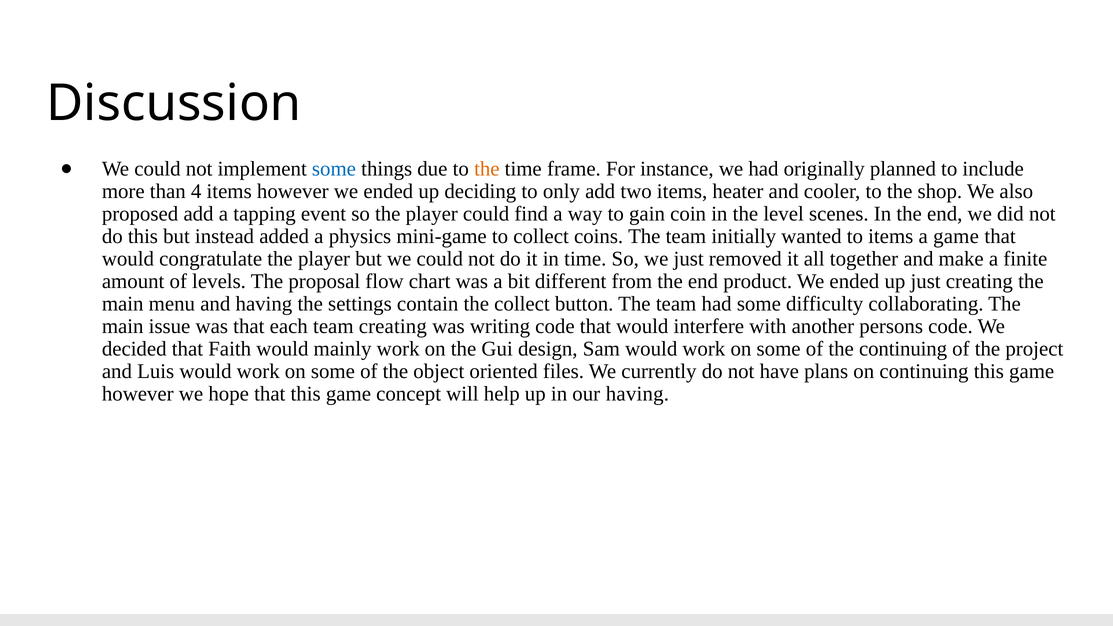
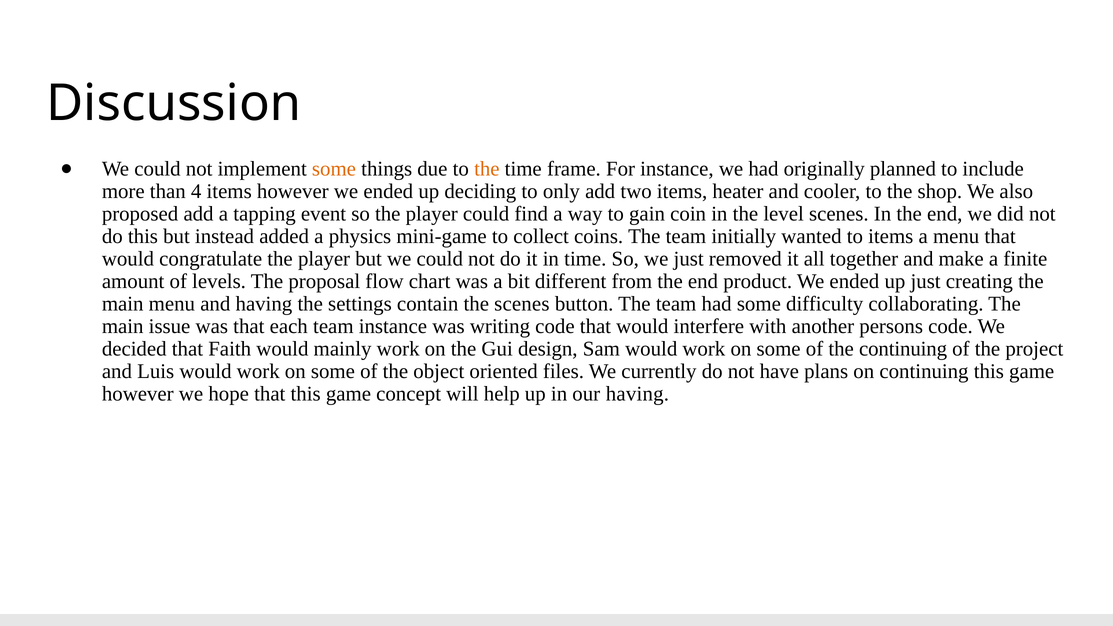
some colour: blue -> orange (334, 169)
a game: game -> menu (956, 236)
the collect: collect -> scenes (522, 304)
team creating: creating -> instance (393, 326)
